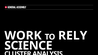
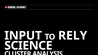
WORK: WORK -> INPUT (23, 36)
